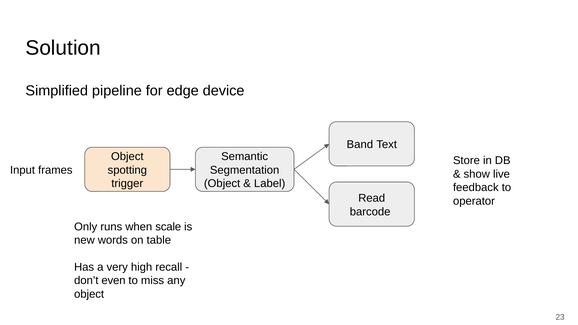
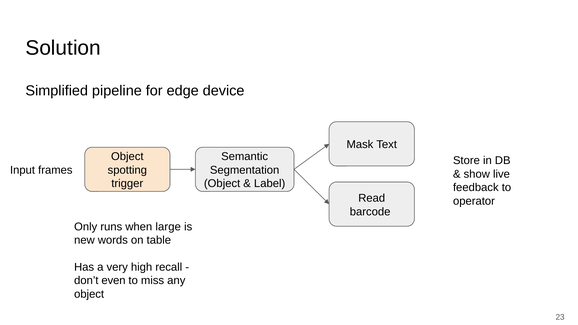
Band: Band -> Mask (360, 145)
scale: scale -> large (168, 227)
